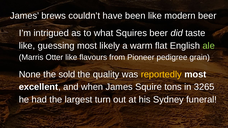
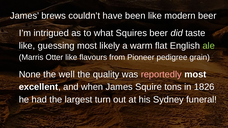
sold: sold -> well (67, 74)
reportedly colour: yellow -> pink (161, 74)
3265: 3265 -> 1826 (204, 87)
